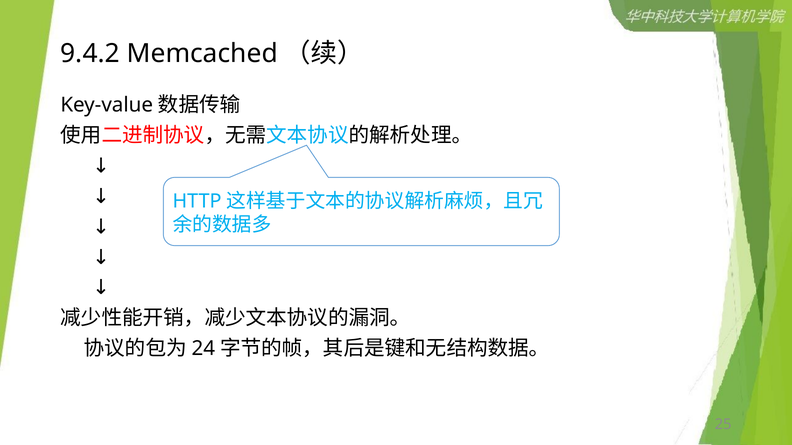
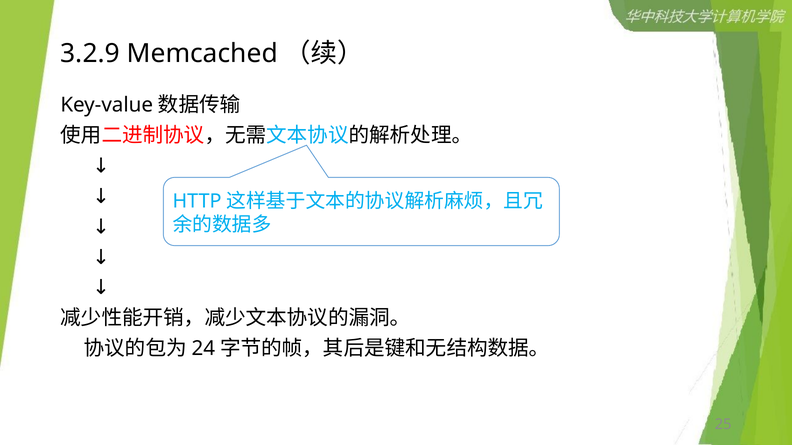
9.4.2: 9.4.2 -> 3.2.9 (90, 53)
